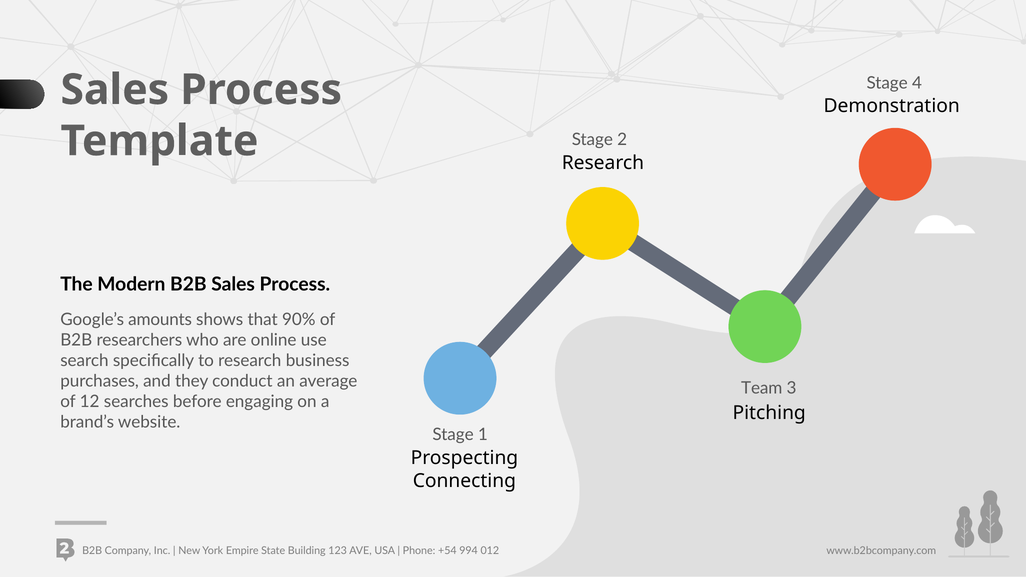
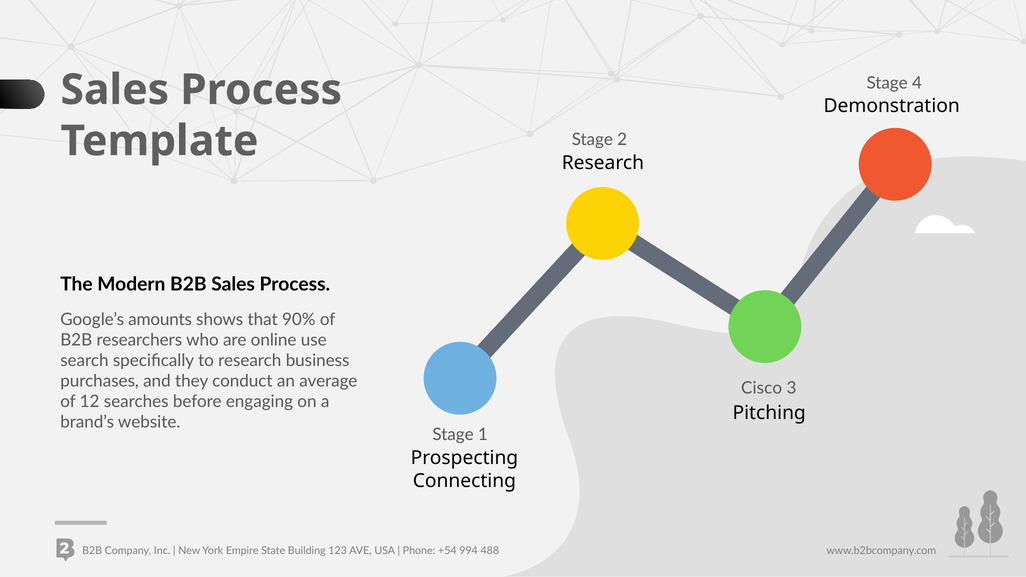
Team: Team -> Cisco (762, 388)
012: 012 -> 488 (490, 551)
